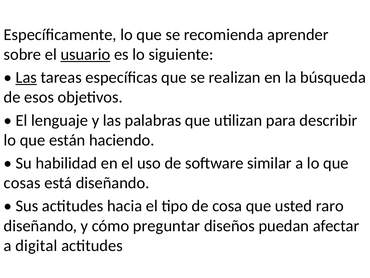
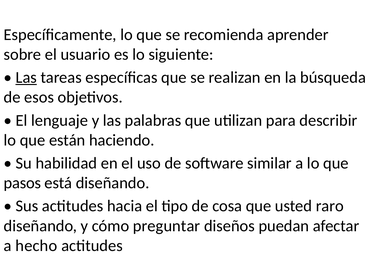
usuario underline: present -> none (85, 54)
cosas: cosas -> pasos (22, 183)
digital: digital -> hecho (36, 245)
